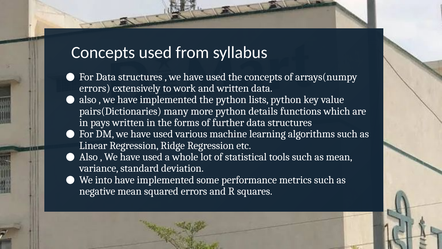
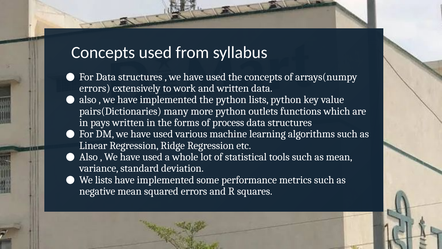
details: details -> outlets (263, 111)
further: further -> process (228, 122)
We into: into -> lists (104, 180)
